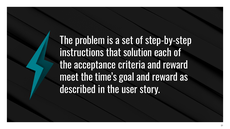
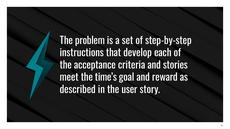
solution: solution -> develop (138, 53)
criteria and reward: reward -> stories (175, 65)
